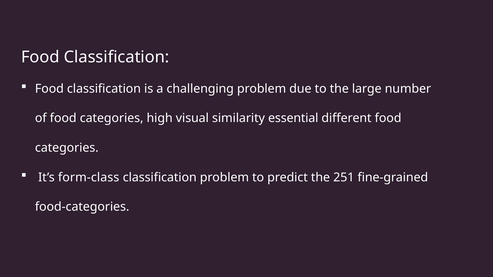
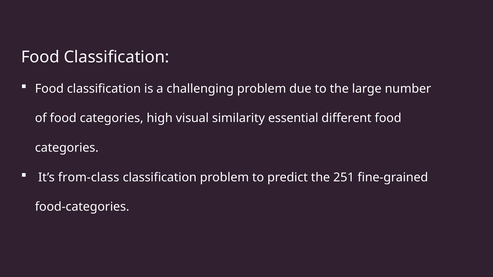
form-class: form-class -> from-class (89, 177)
